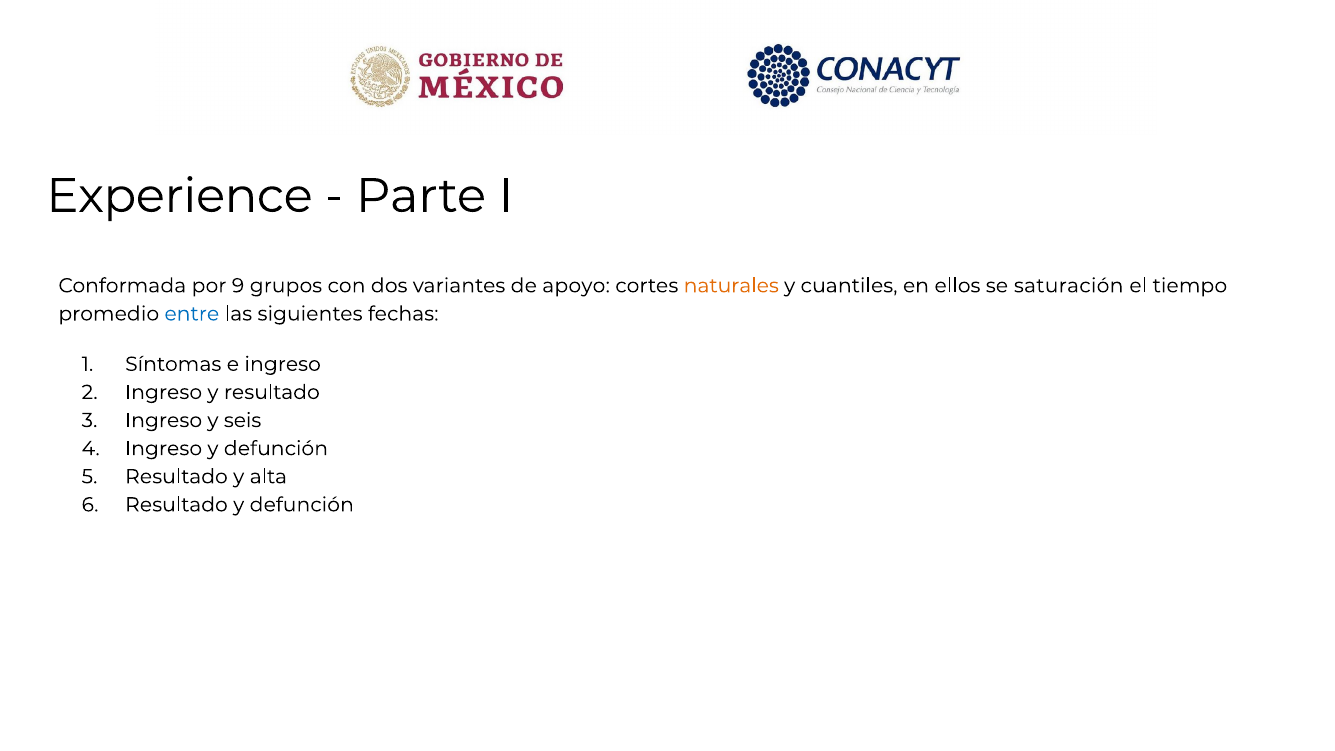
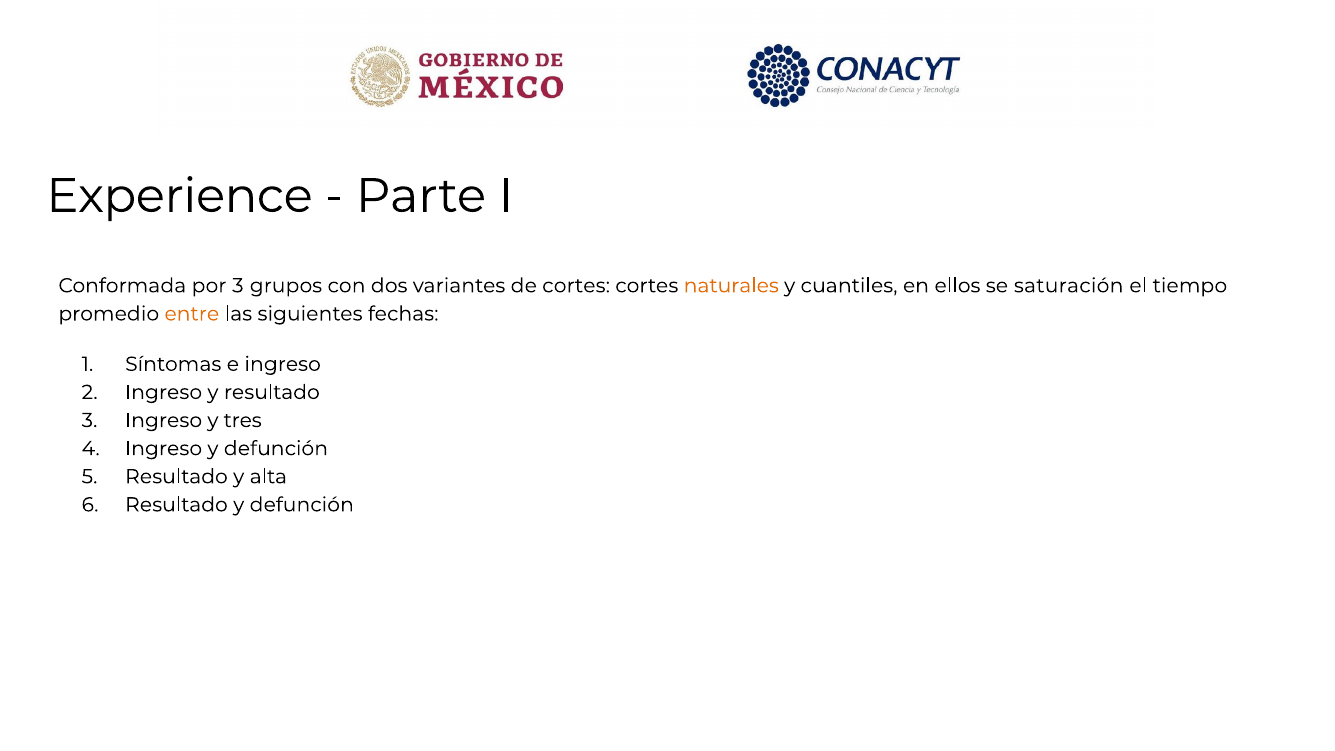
por 9: 9 -> 3 (238, 286)
de apoyo: apoyo -> cortes (576, 286)
entre colour: blue -> orange (192, 314)
seis: seis -> tres (243, 420)
